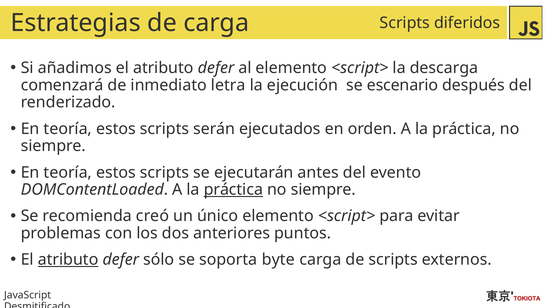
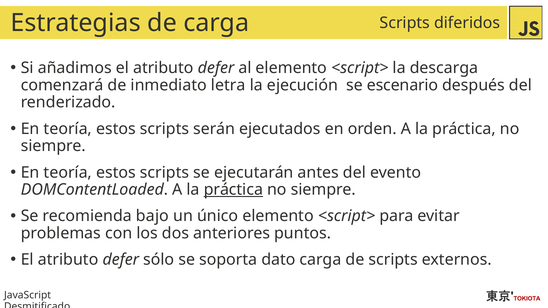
creó: creó -> bajo (152, 216)
atributo underline: present -> none (68, 260)
byte: byte -> dato (278, 260)
